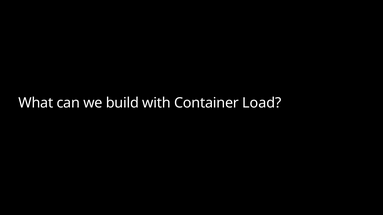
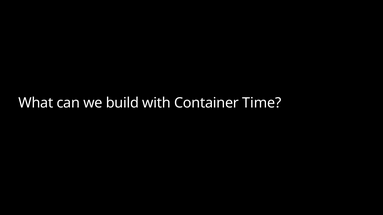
Load: Load -> Time (262, 103)
